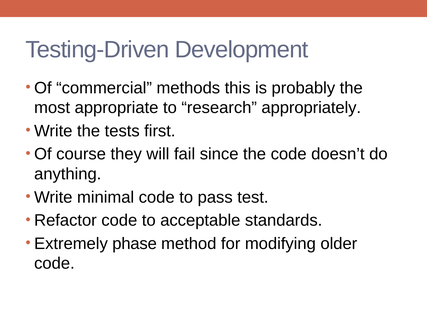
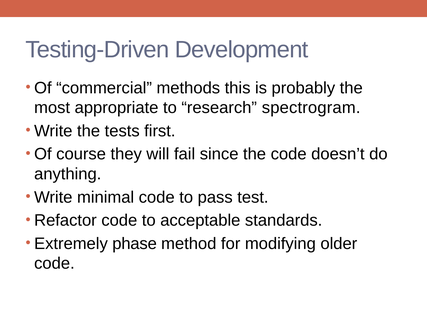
appropriately: appropriately -> spectrogram (311, 108)
